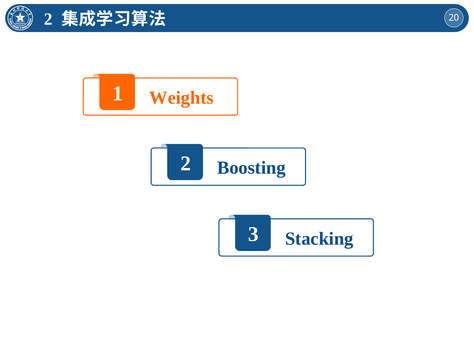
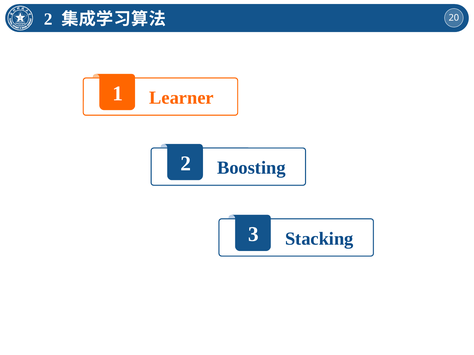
Weights: Weights -> Learner (182, 98)
